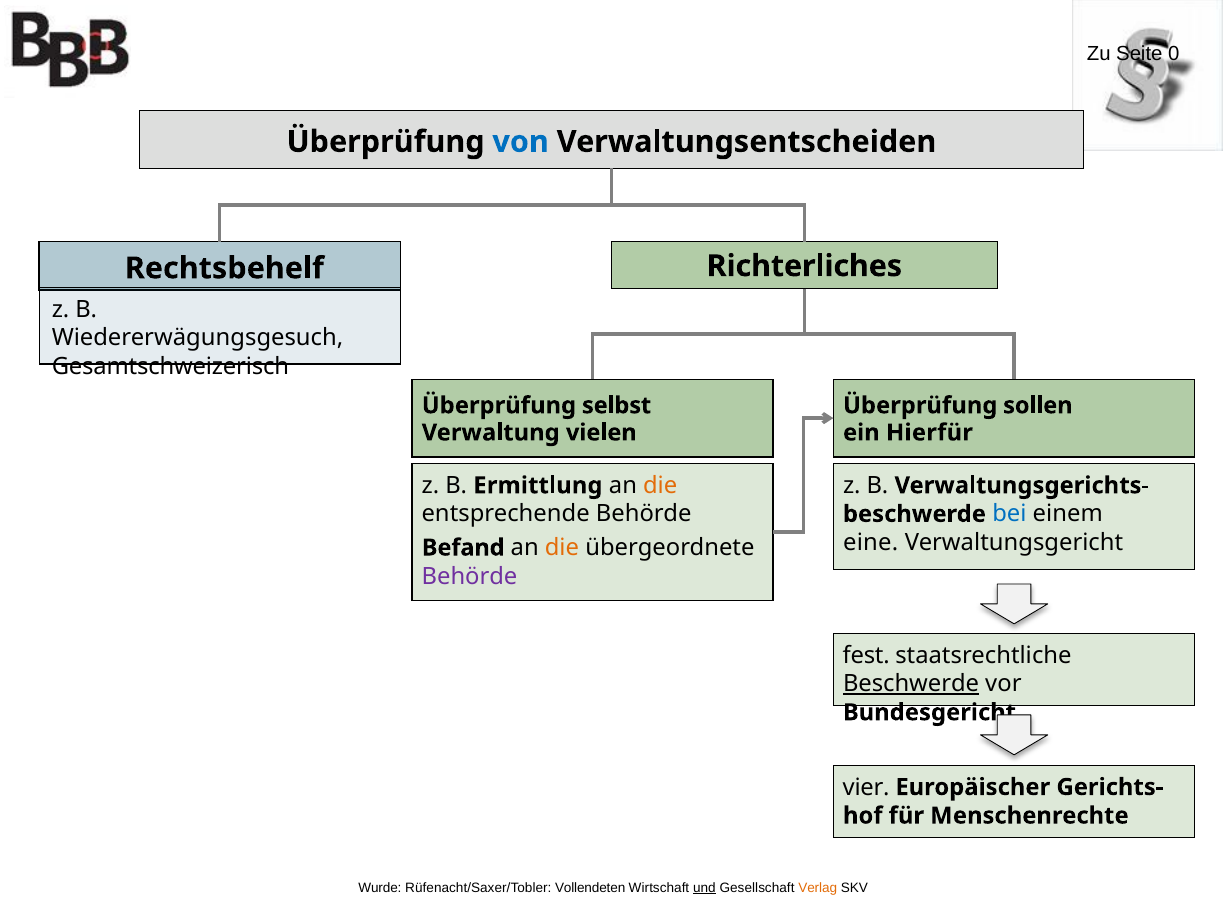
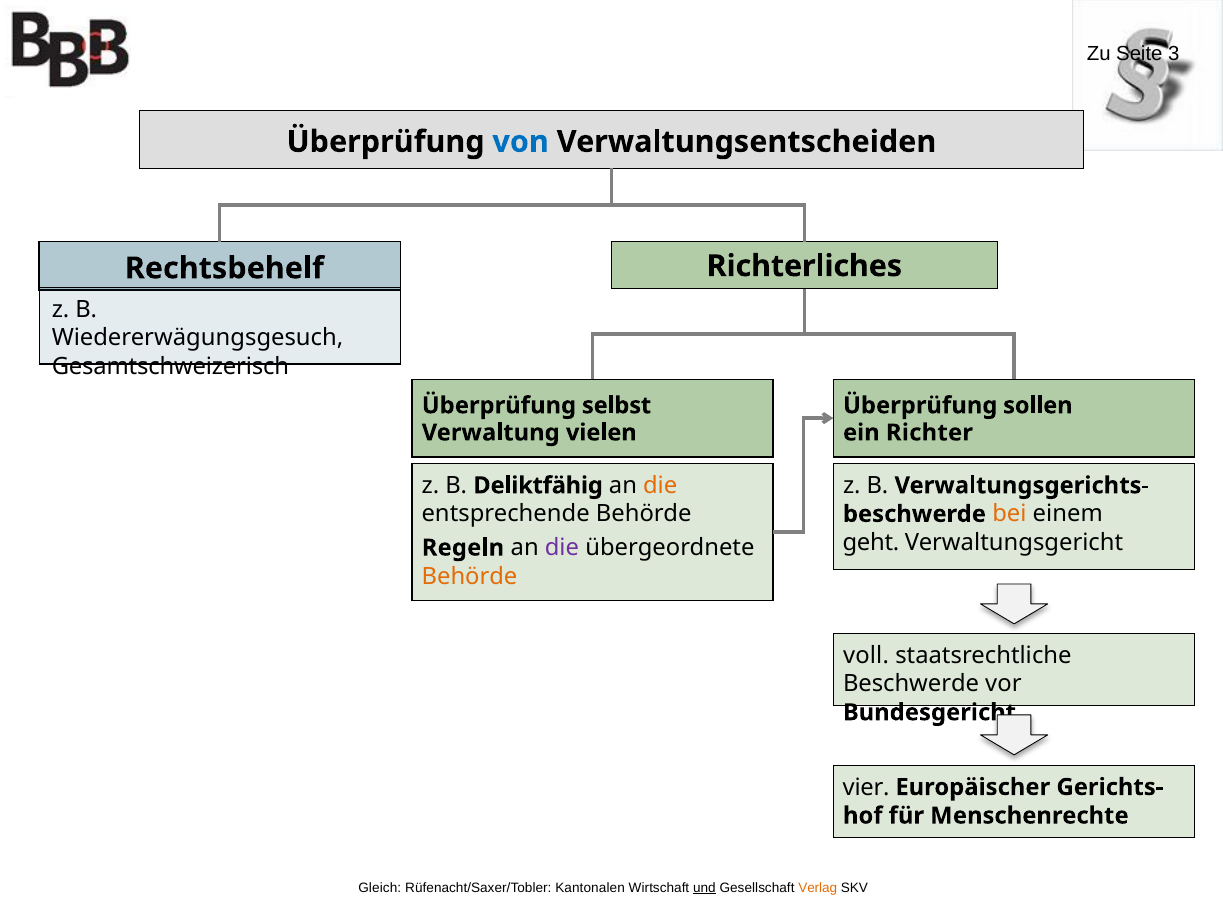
0: 0 -> 3 (1174, 54)
Hierfür: Hierfür -> Richter (929, 433)
Ermittlung: Ermittlung -> Deliktfähig (538, 486)
bei colour: blue -> orange (1009, 514)
eine: eine -> geht (871, 543)
Befand: Befand -> Regeln (463, 548)
die colour: orange -> purple (562, 548)
Behörde colour: purple -> orange (470, 576)
fest: fest -> voll (866, 656)
Beschwerde underline: present -> none (911, 684)
Wurde: Wurde -> Gleich (380, 888)
Vollendeten: Vollendeten -> Kantonalen (590, 888)
